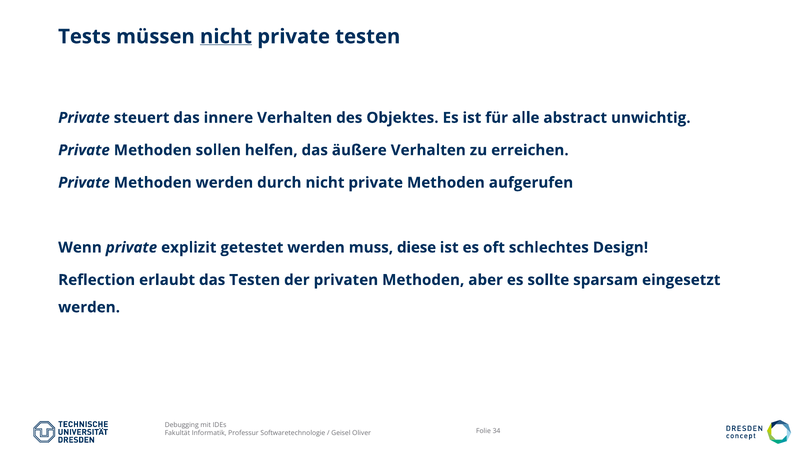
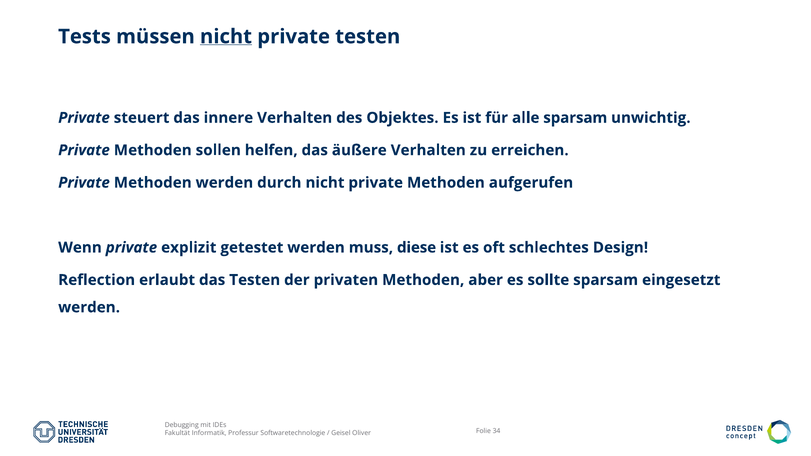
alle abstract: abstract -> sparsam (575, 118)
